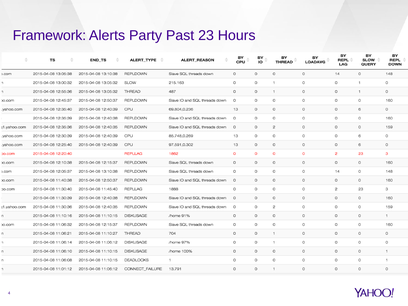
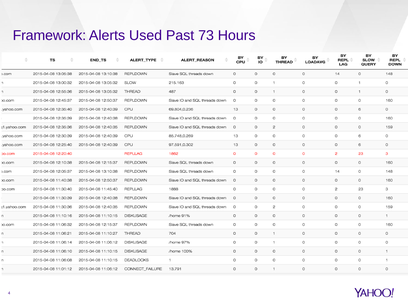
Party: Party -> Used (146, 35)
23: 23 -> 73 (206, 35)
